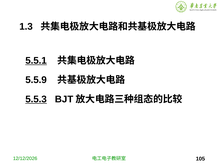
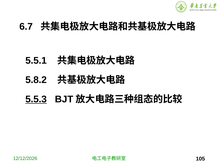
1.3: 1.3 -> 6.7 (26, 27)
5.5.1 underline: present -> none (36, 61)
5.5.9: 5.5.9 -> 5.8.2 (36, 80)
